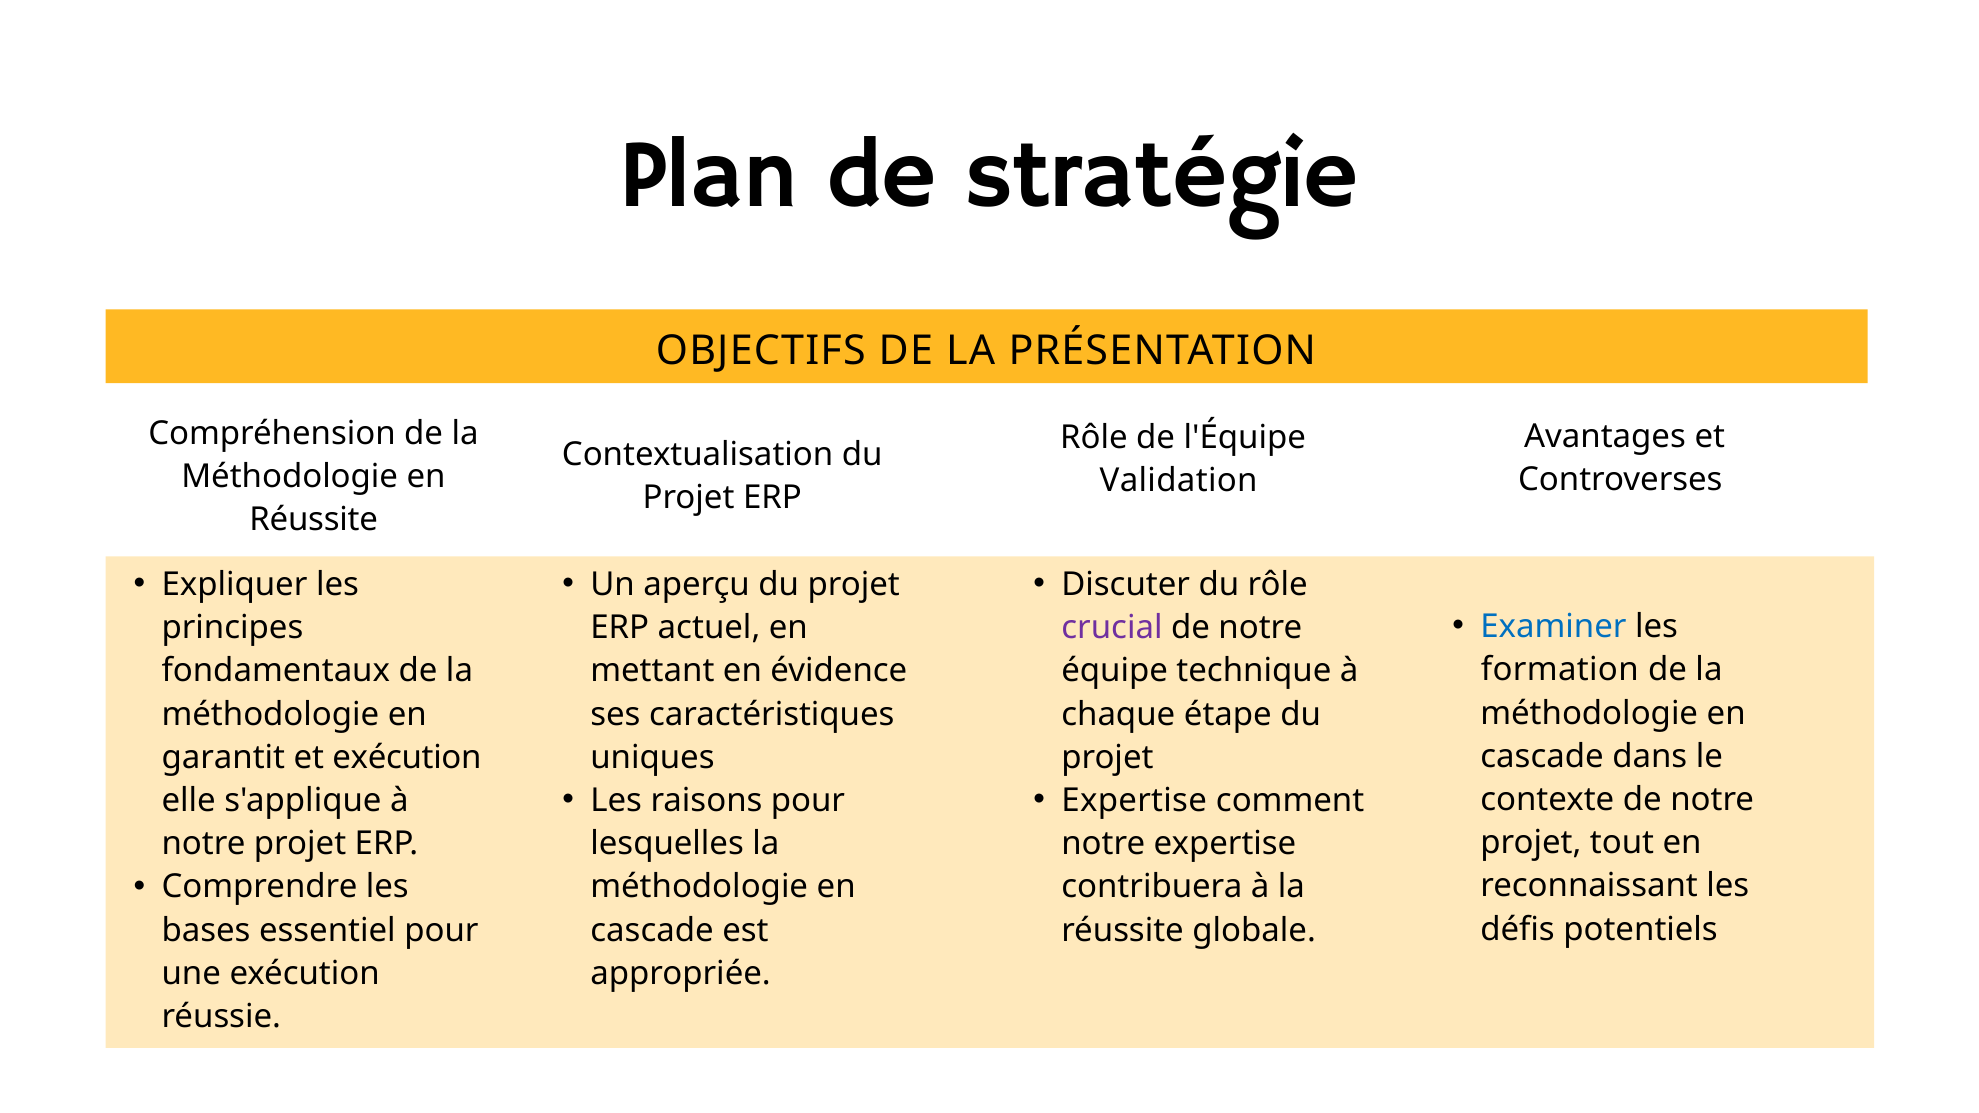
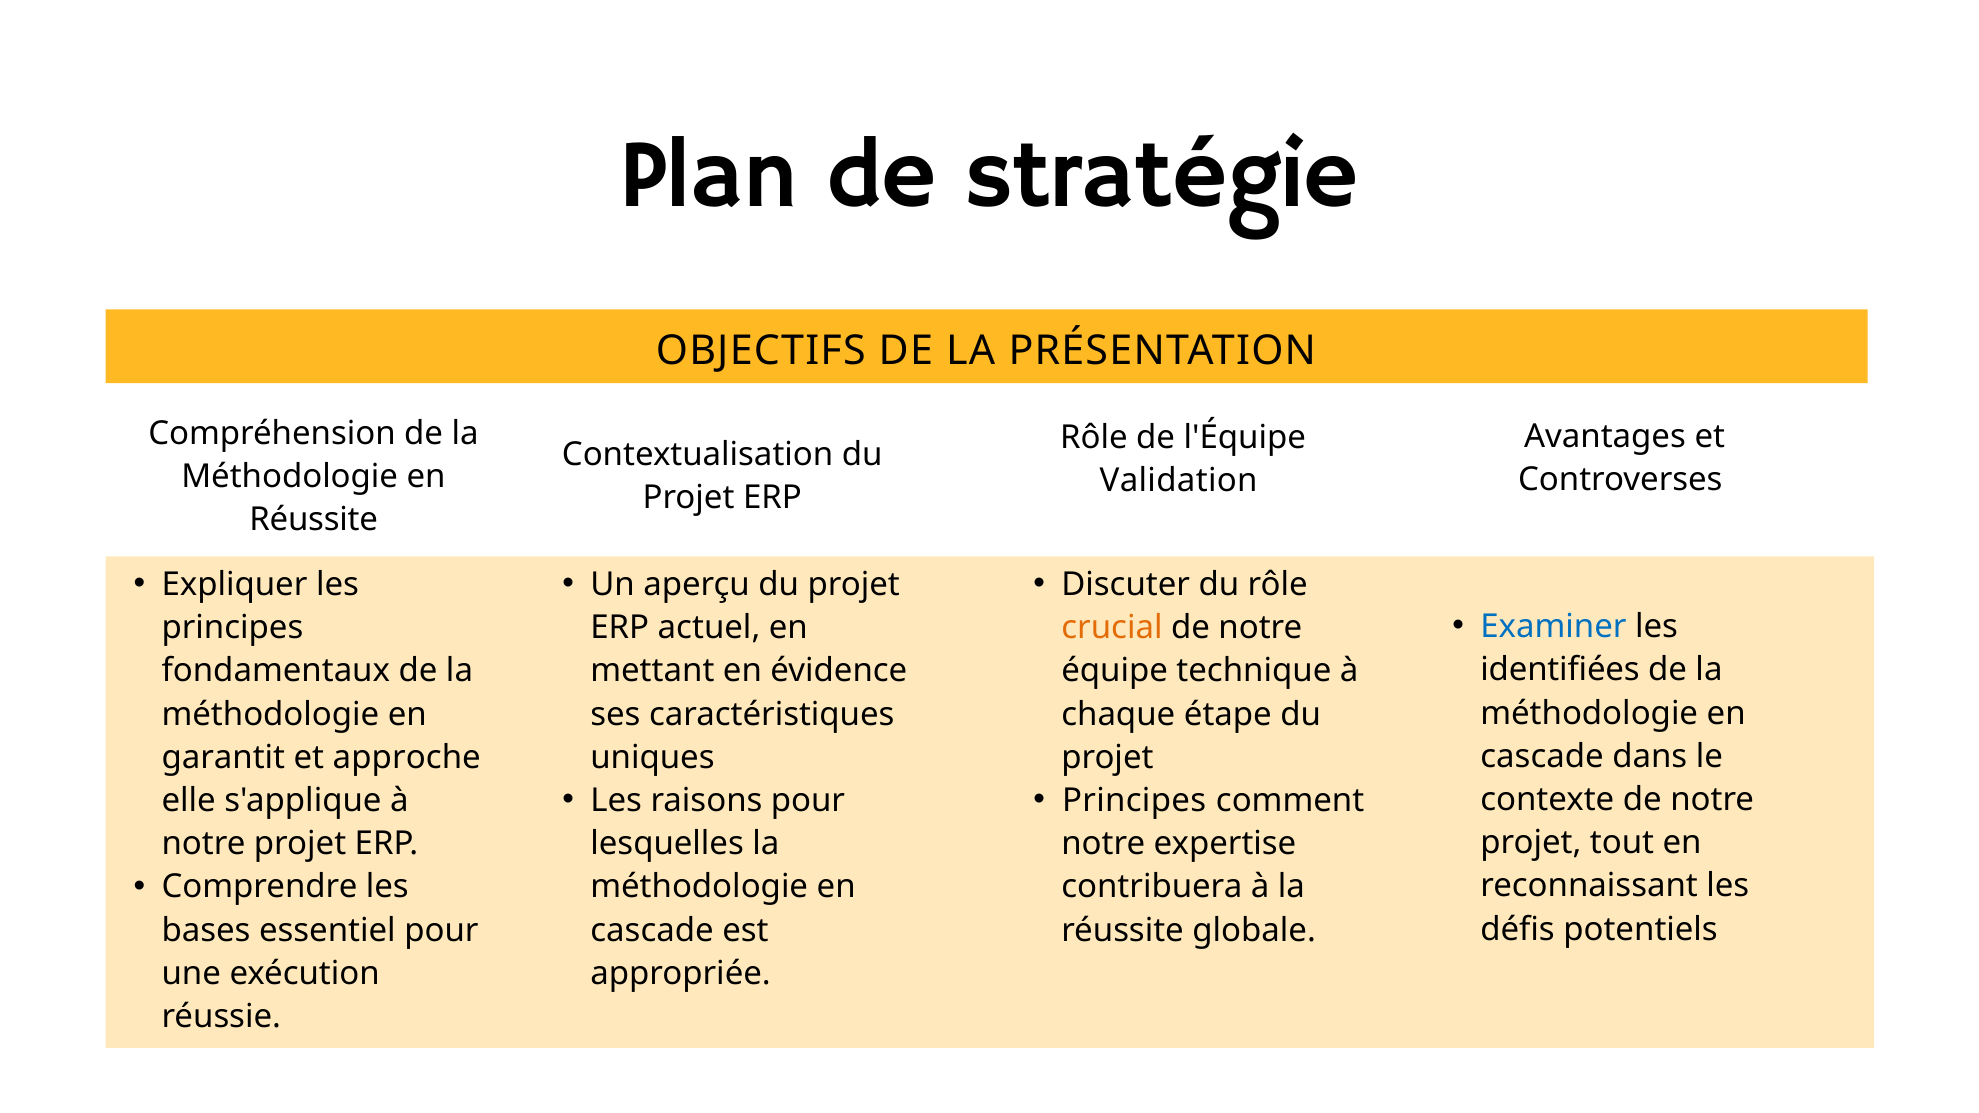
crucial colour: purple -> orange (1112, 628)
formation: formation -> identifiées (1560, 670)
et exécution: exécution -> approche (407, 758)
Expertise: Expertise -> Principes (1134, 801)
